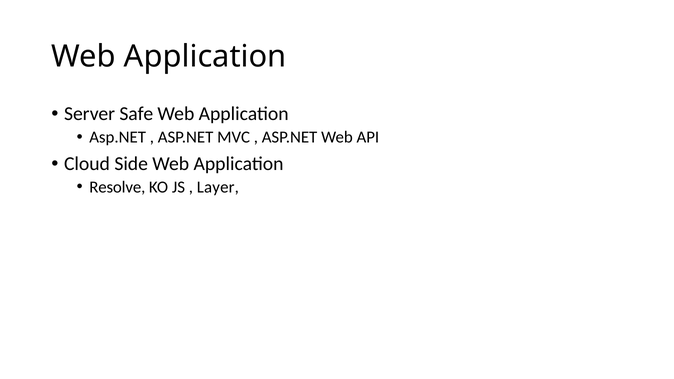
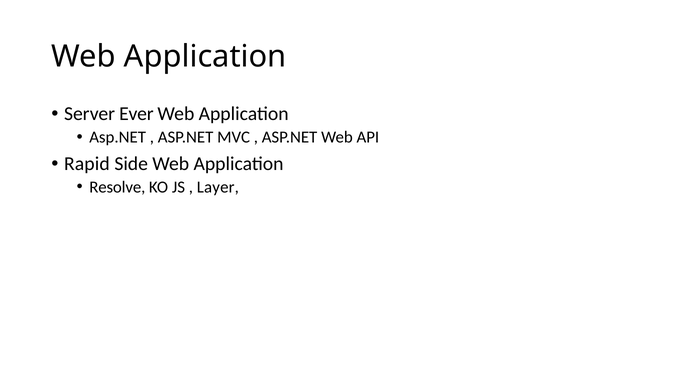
Safe: Safe -> Ever (136, 114)
Cloud: Cloud -> Rapid (87, 164)
